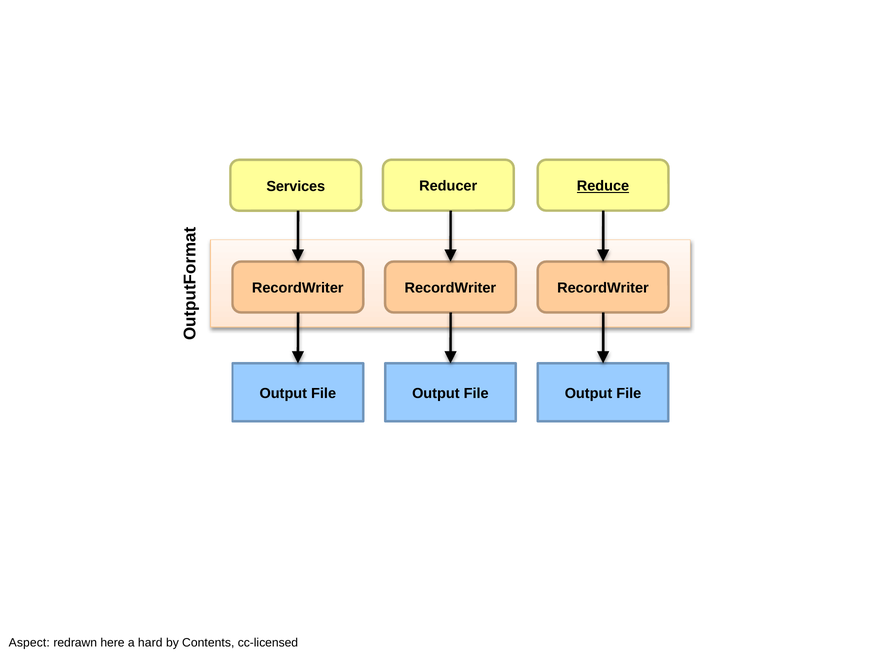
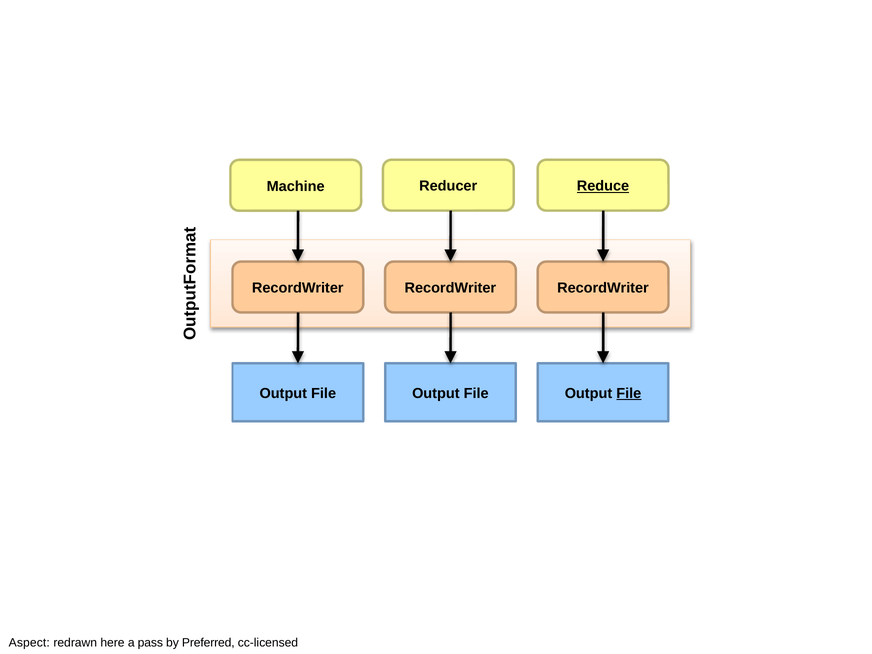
Services: Services -> Machine (296, 186)
File underline: none -> present (629, 393)
hard: hard -> pass (150, 643)
Contents: Contents -> Preferred (208, 643)
